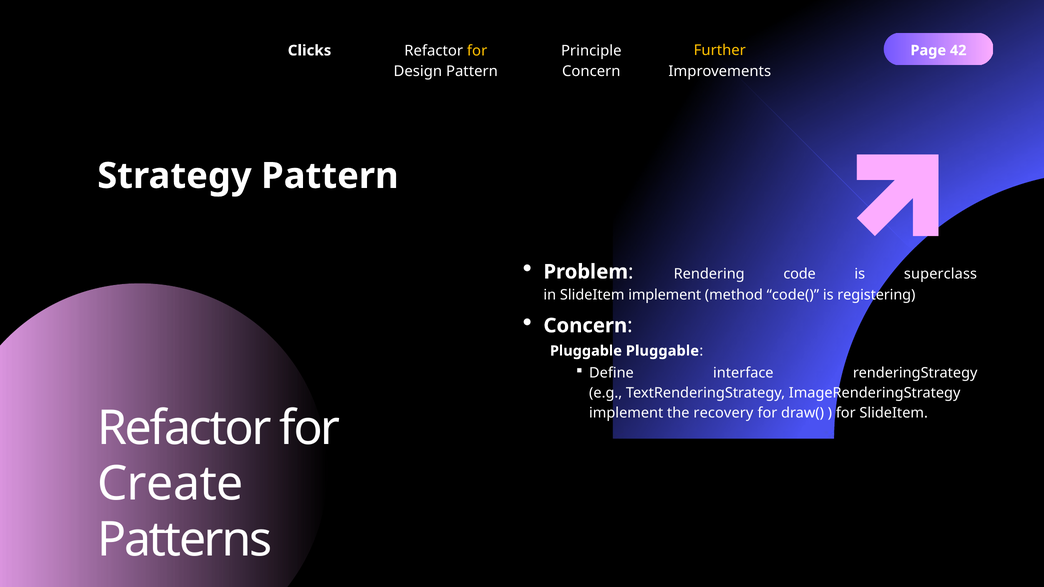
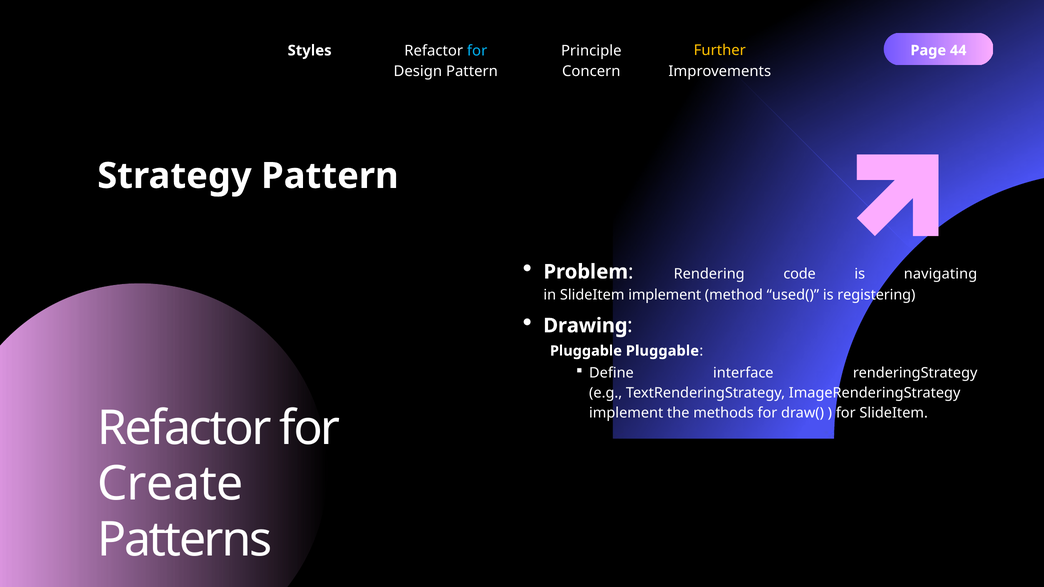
42: 42 -> 44 (958, 50)
Clicks: Clicks -> Styles (310, 51)
for colour: yellow -> light blue (477, 51)
superclass: superclass -> navigating (941, 274)
code(: code( -> used( (793, 295)
Concern: Concern -> Drawing (585, 326)
recovery: recovery -> methods (724, 413)
